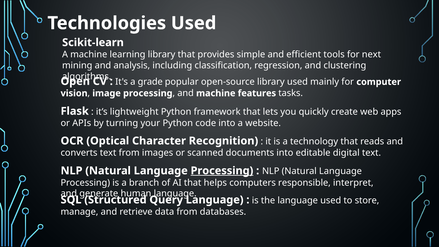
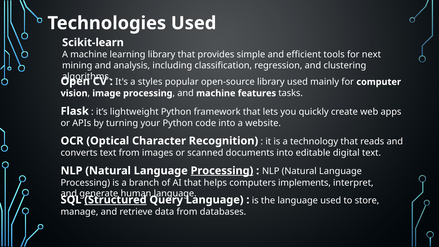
grade: grade -> styles (150, 82)
responsible: responsible -> implements (304, 183)
Structured underline: none -> present (115, 200)
